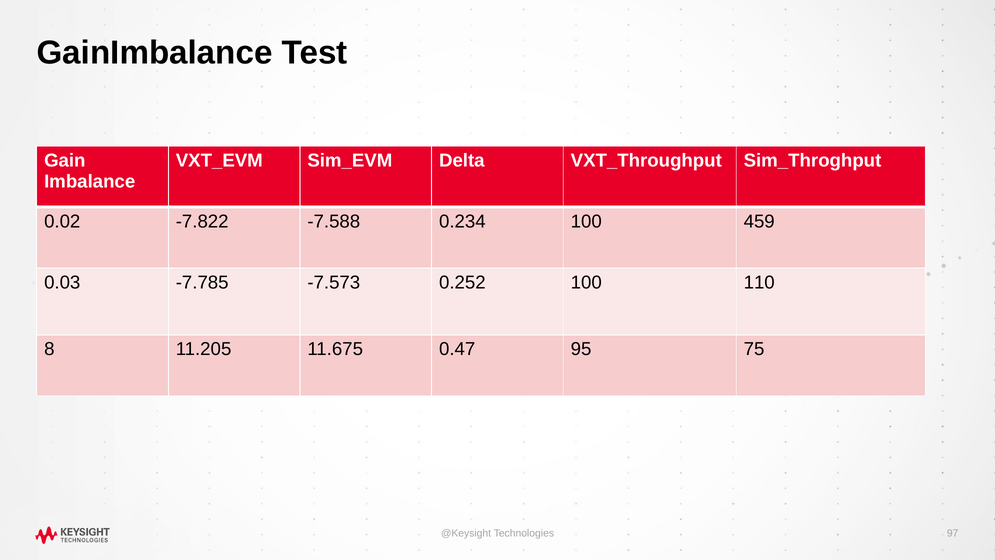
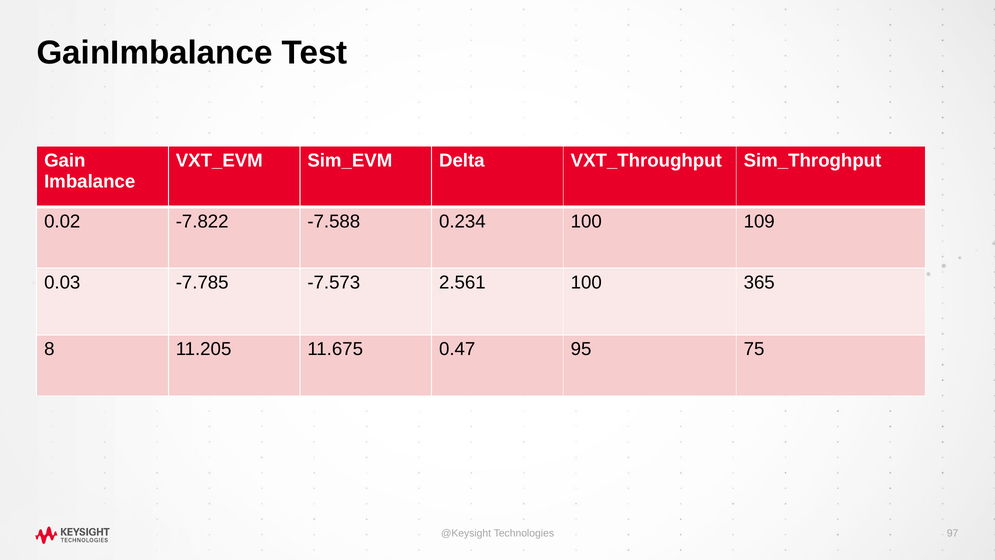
459: 459 -> 109 (759, 221)
0.252: 0.252 -> 2.561 (462, 282)
110: 110 -> 365 (759, 282)
